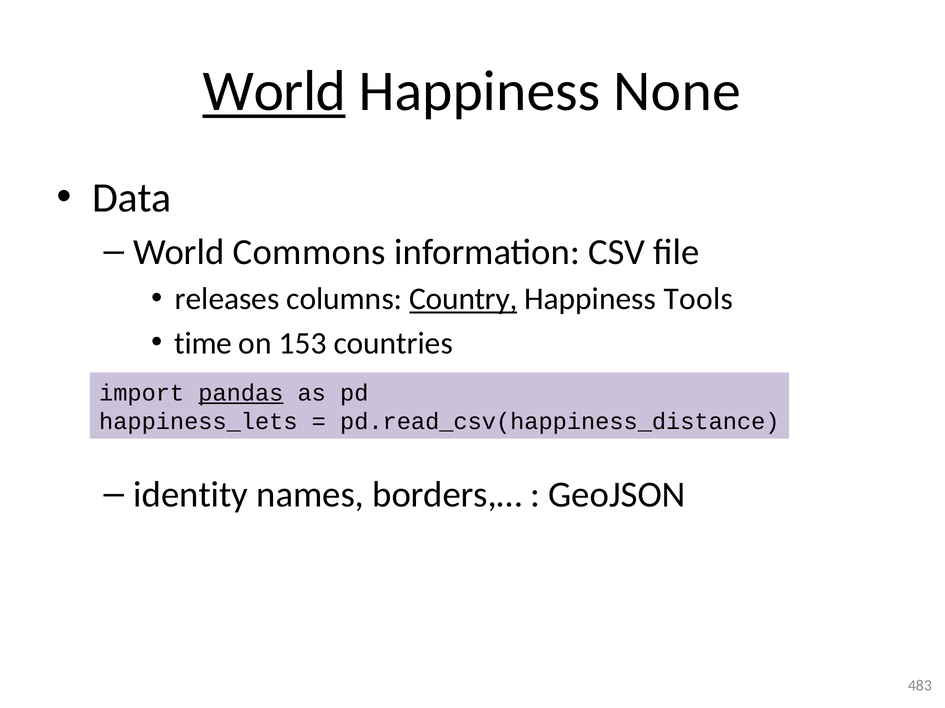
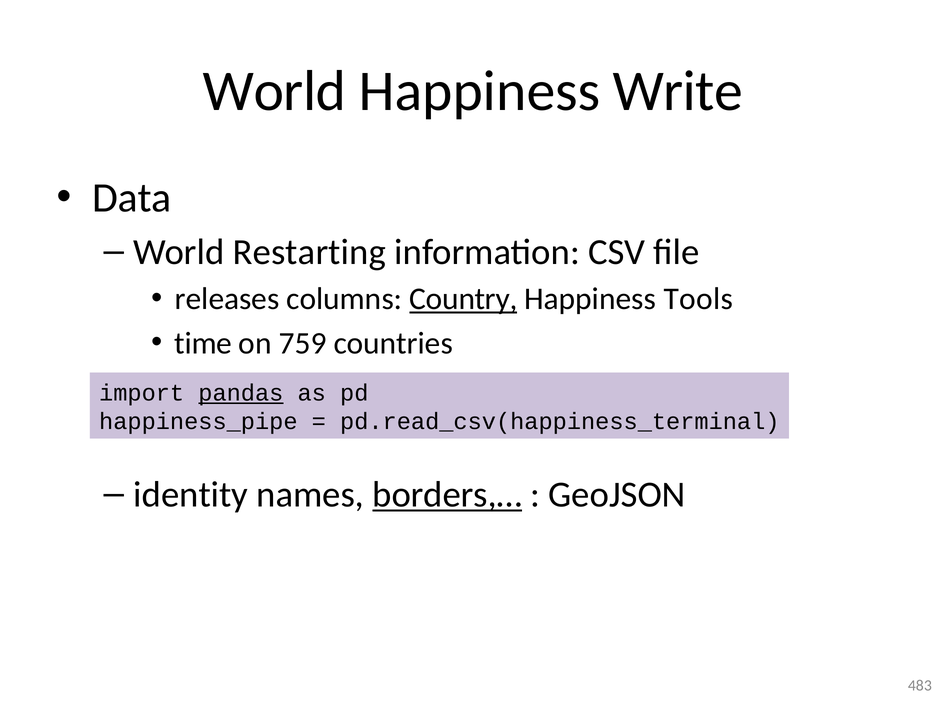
World underline: present -> none (274, 91)
None: None -> Write (678, 91)
Commons: Commons -> Restarting (309, 253)
153: 153 -> 759 (303, 343)
happiness_lets: happiness_lets -> happiness_pipe (198, 422)
pd.read_csv(happiness_distance: pd.read_csv(happiness_distance -> pd.read_csv(happiness_terminal (560, 422)
borders,… underline: none -> present (447, 495)
